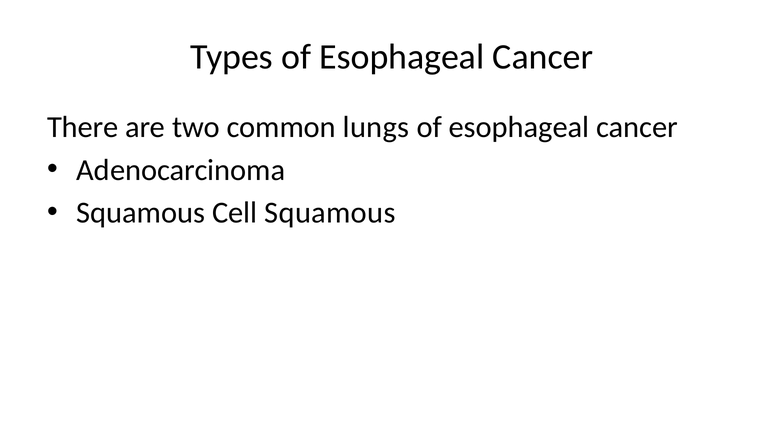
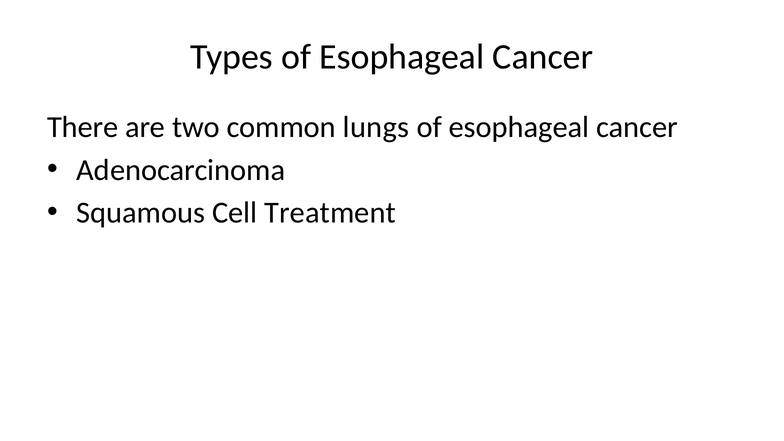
Cell Squamous: Squamous -> Treatment (330, 213)
